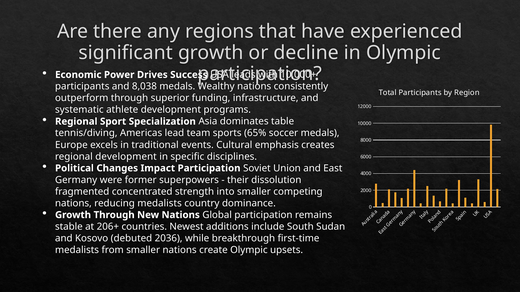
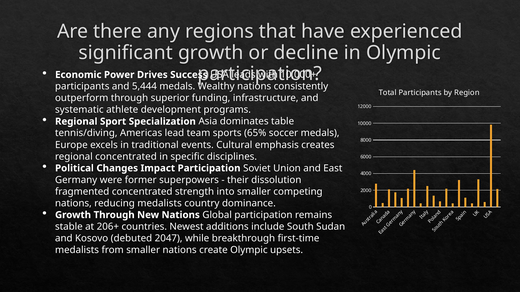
8,038: 8,038 -> 5,444 (144, 87)
regional development: development -> concentrated (126, 157)
2036: 2036 -> 2047 (169, 239)
